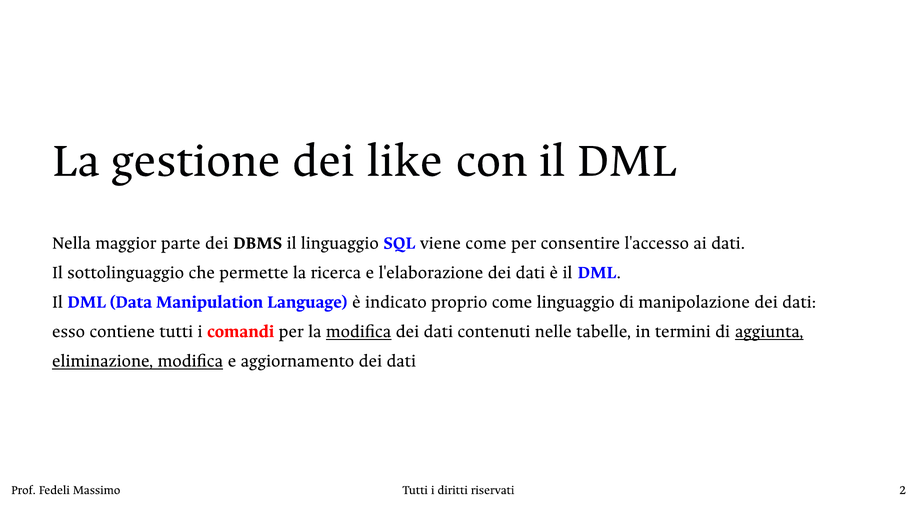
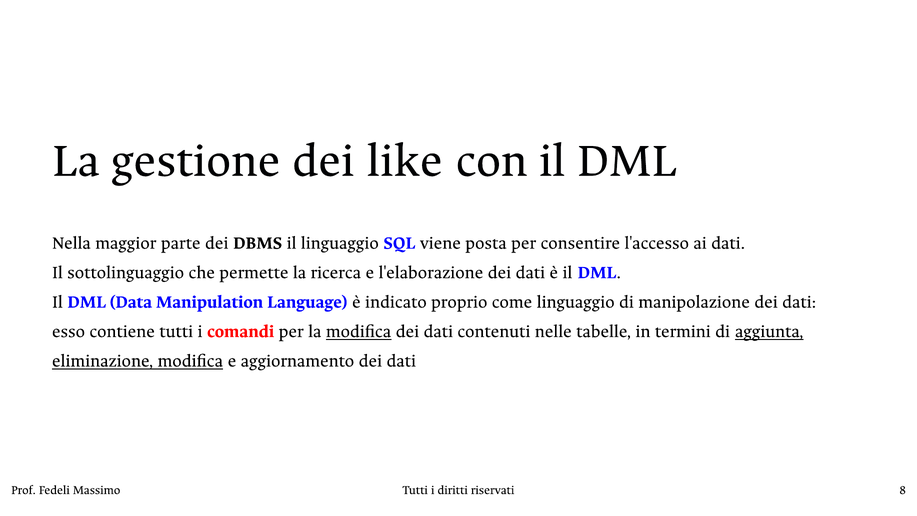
viene come: come -> posta (486, 243)
2: 2 -> 8 (903, 490)
